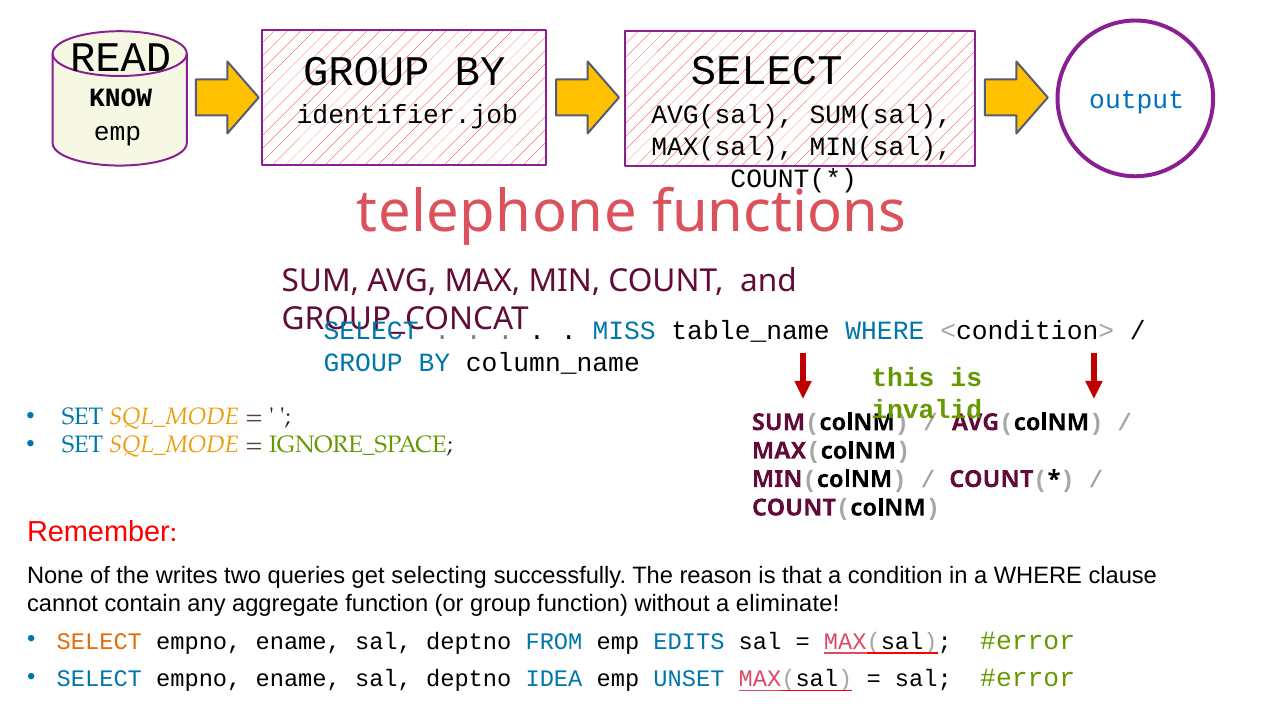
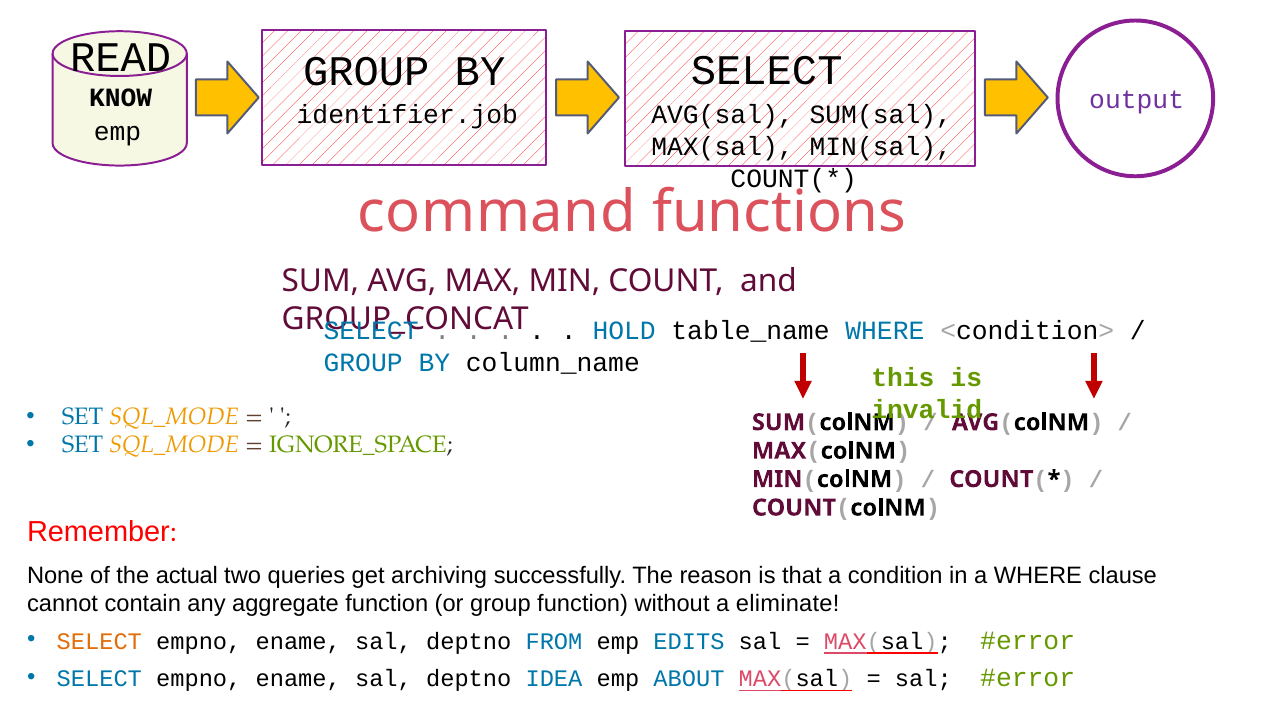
output colour: blue -> purple (1137, 100)
telephone: telephone -> command (497, 213)
MISS: MISS -> HOLD (624, 331)
writes: writes -> actual (187, 575)
selecting: selecting -> archiving (439, 575)
UNSET: UNSET -> ABOUT (689, 679)
